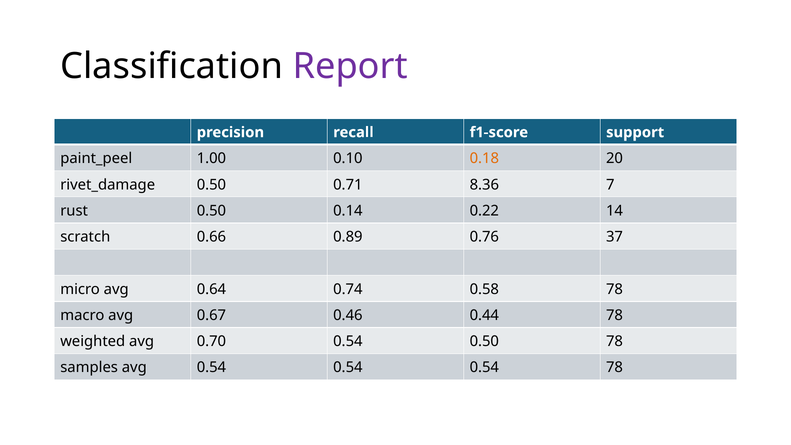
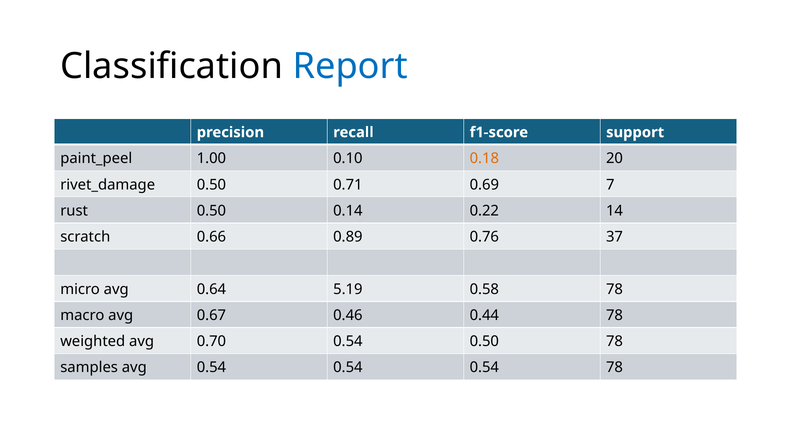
Report colour: purple -> blue (350, 66)
8.36: 8.36 -> 0.69 (484, 185)
0.74: 0.74 -> 5.19 (348, 289)
